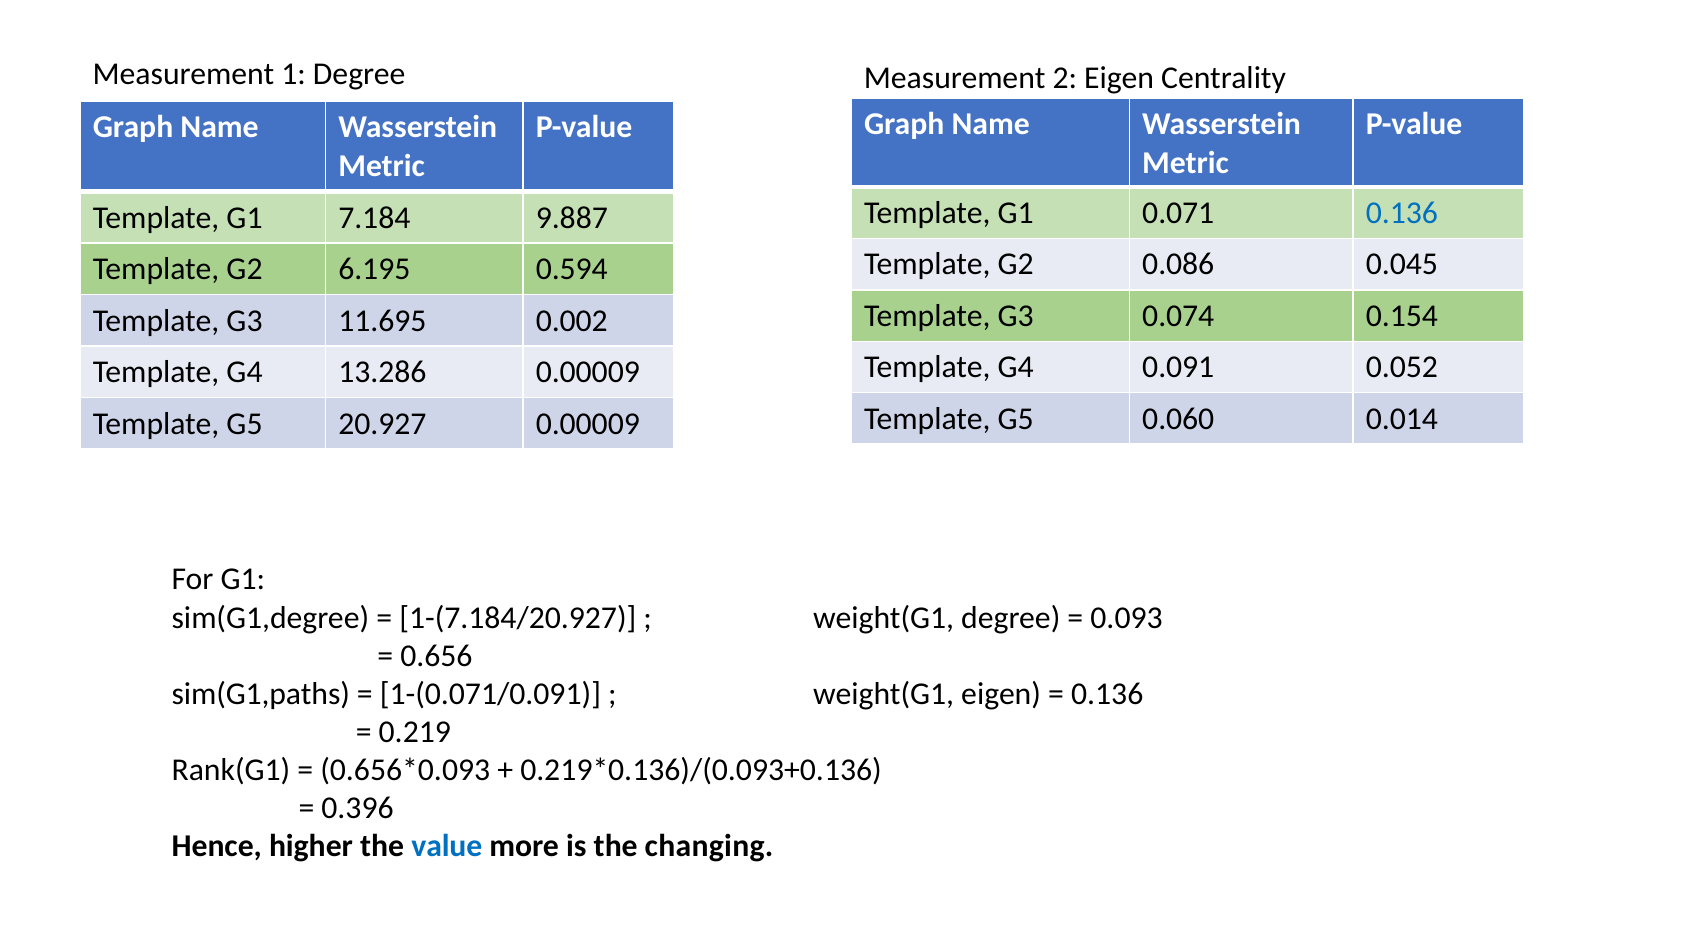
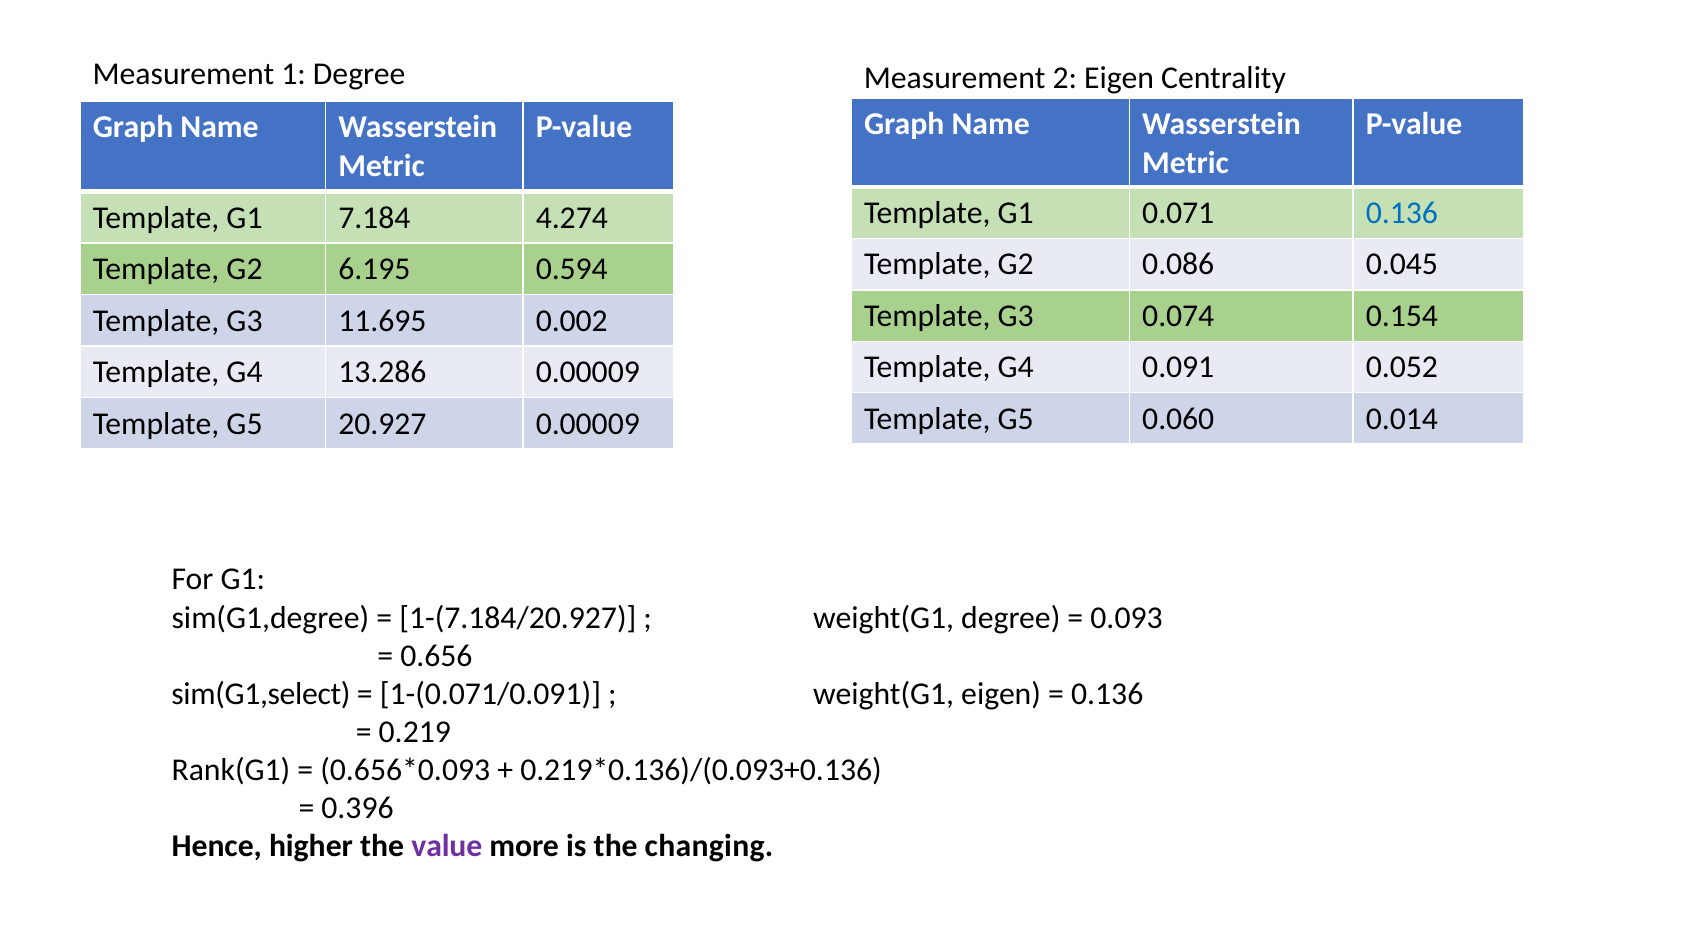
9.887: 9.887 -> 4.274 (572, 218)
sim(G1,paths: sim(G1,paths -> sim(G1,select (261, 694)
value colour: blue -> purple (447, 846)
